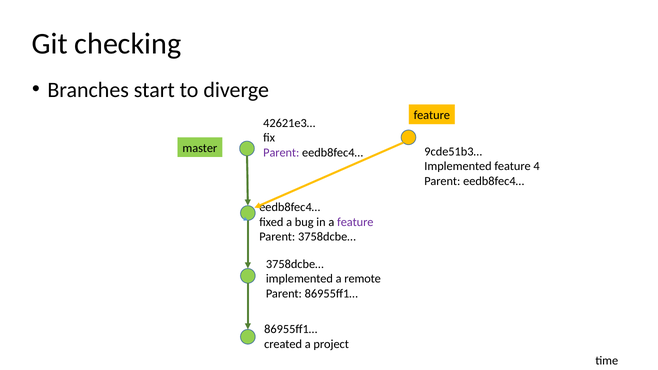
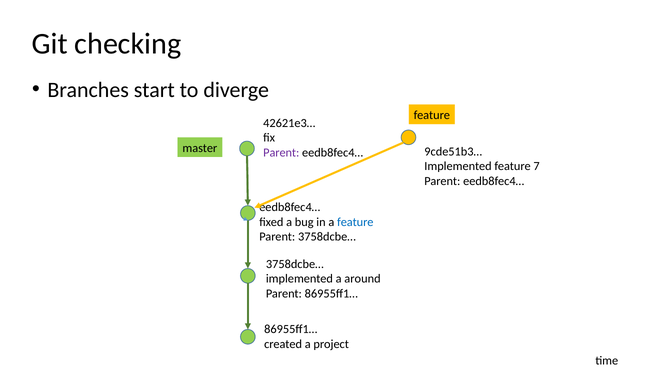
4: 4 -> 7 (537, 166)
feature colour: purple -> blue (355, 222)
remote: remote -> around (362, 279)
